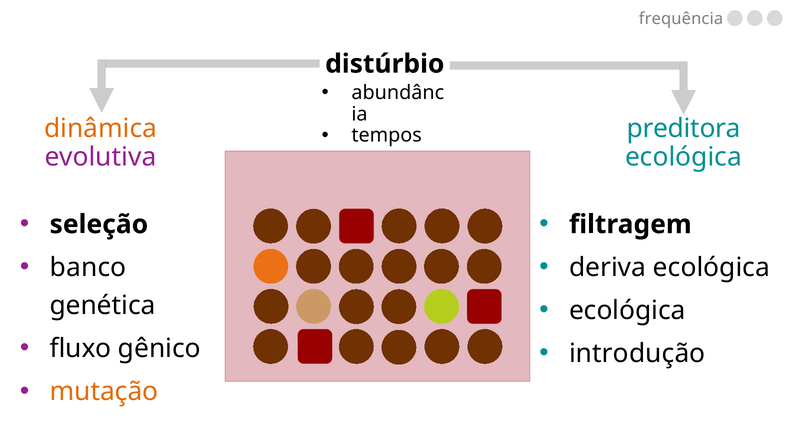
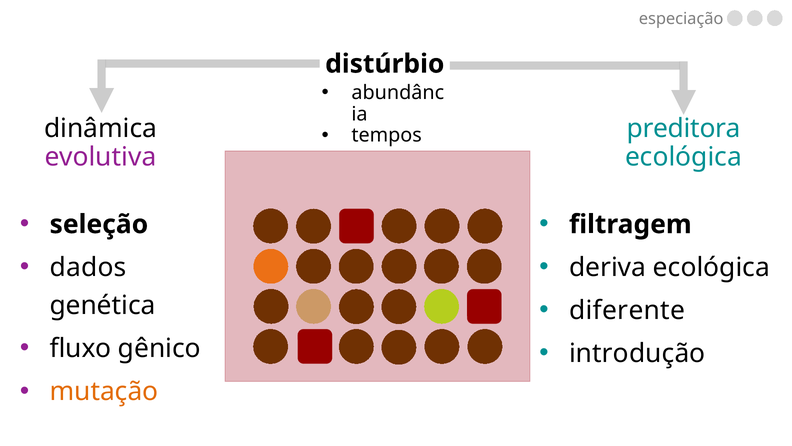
frequência: frequência -> especiação (681, 19)
dinâmica colour: orange -> black (101, 128)
banco: banco -> dados (88, 267)
ecológica: ecológica -> diferente (627, 310)
